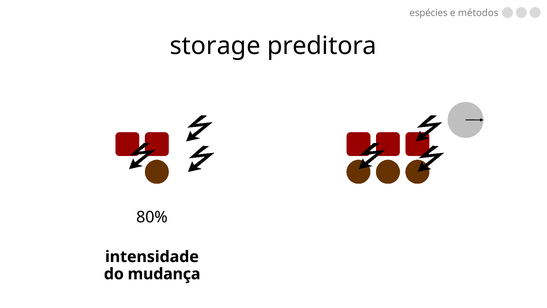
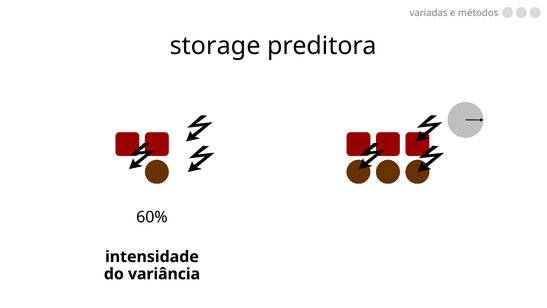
espécies: espécies -> variadas (429, 13)
80%: 80% -> 60% (152, 217)
mudança: mudança -> variância (164, 274)
